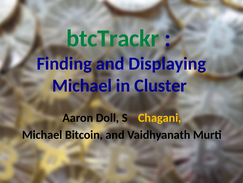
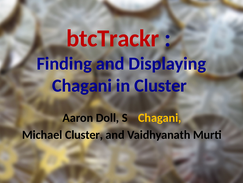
btcTrackr colour: green -> red (113, 38)
Michael: Michael -> Chagani (82, 85)
Michael Bitcoin: Bitcoin -> Cluster (84, 134)
